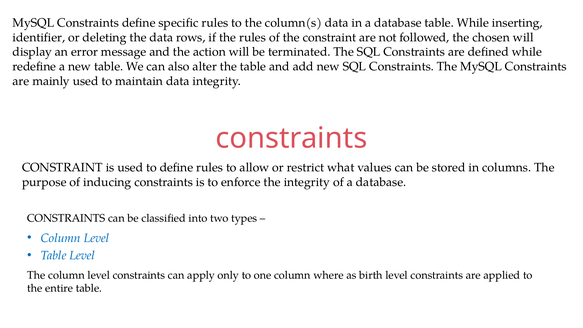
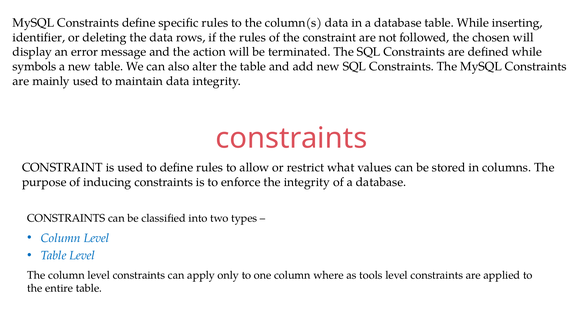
redefine: redefine -> symbols (34, 66)
birth: birth -> tools (371, 275)
